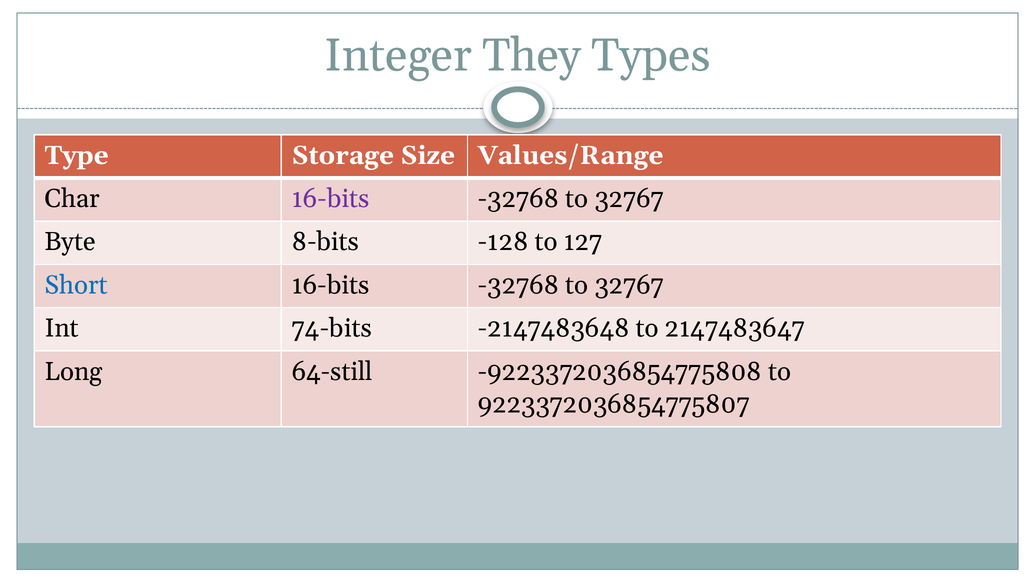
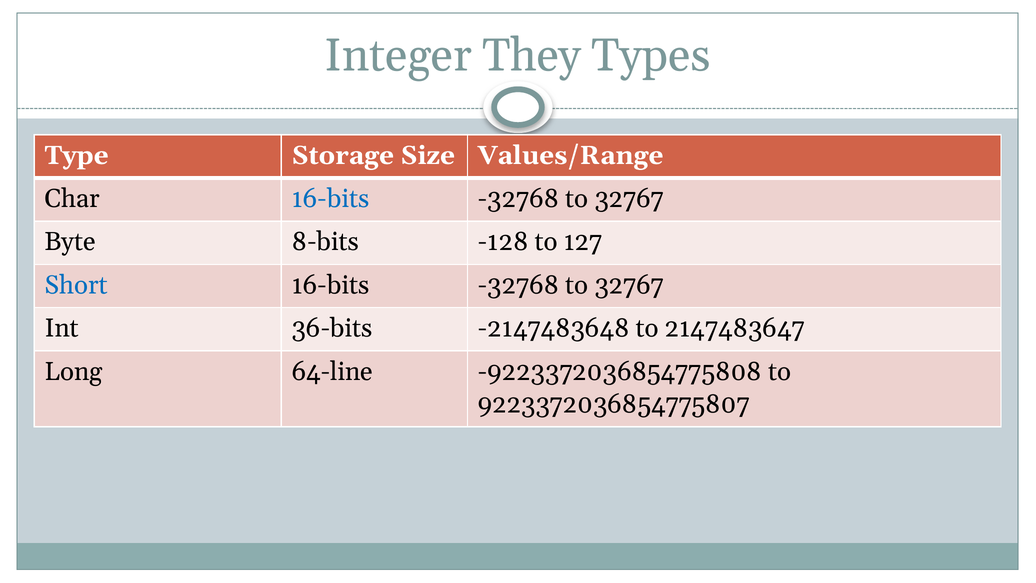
16-bits colour: purple -> blue (331, 199)
74-bits: 74-bits -> 36-bits (332, 328)
64-still: 64-still -> 64-line (332, 371)
